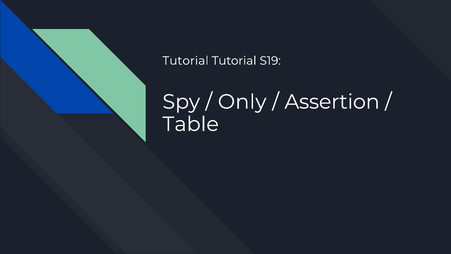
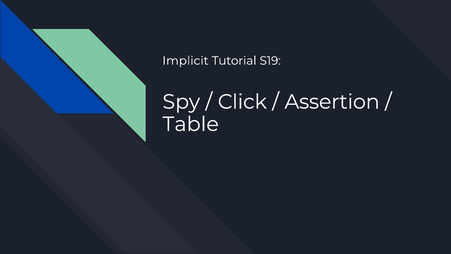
Tutorial: Tutorial -> Implicit (186, 61)
Only: Only -> Click (242, 102)
